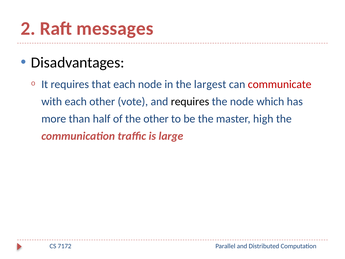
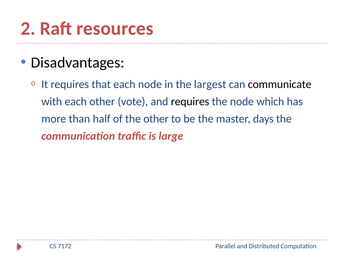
messages: messages -> resources (115, 28)
communicate colour: red -> black (280, 84)
high: high -> days (263, 119)
